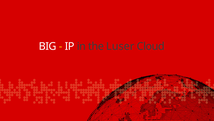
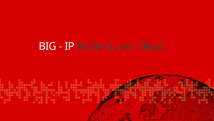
Luser: Luser -> Suser (120, 46)
